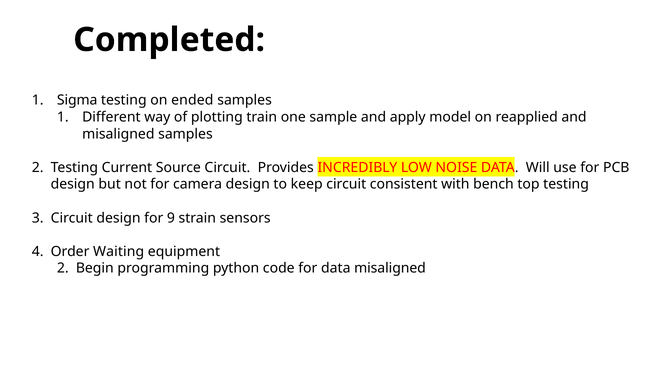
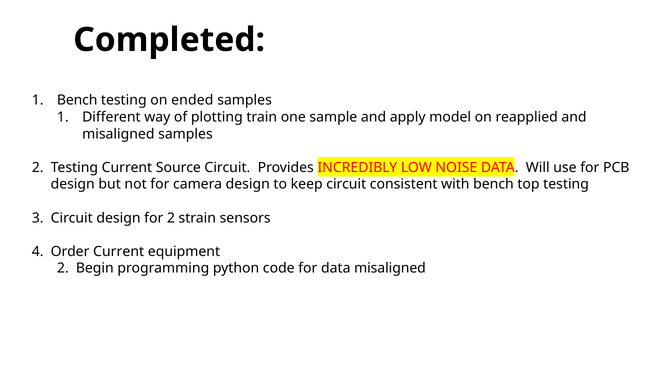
Sigma: Sigma -> Bench (77, 100)
for 9: 9 -> 2 (171, 218)
Order Waiting: Waiting -> Current (119, 252)
